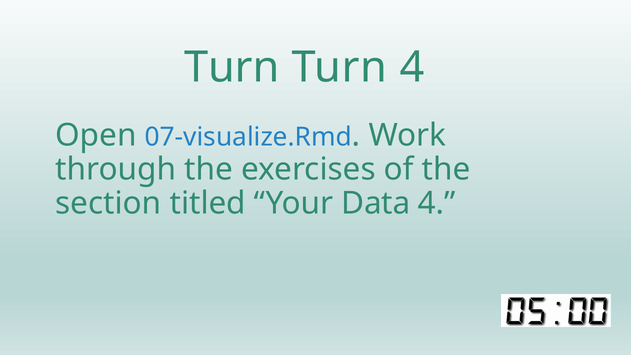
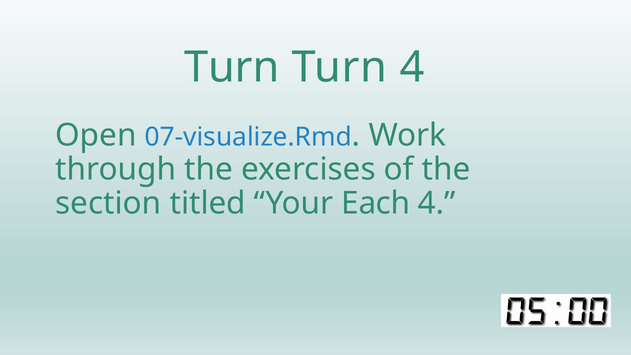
Data: Data -> Each (376, 203)
